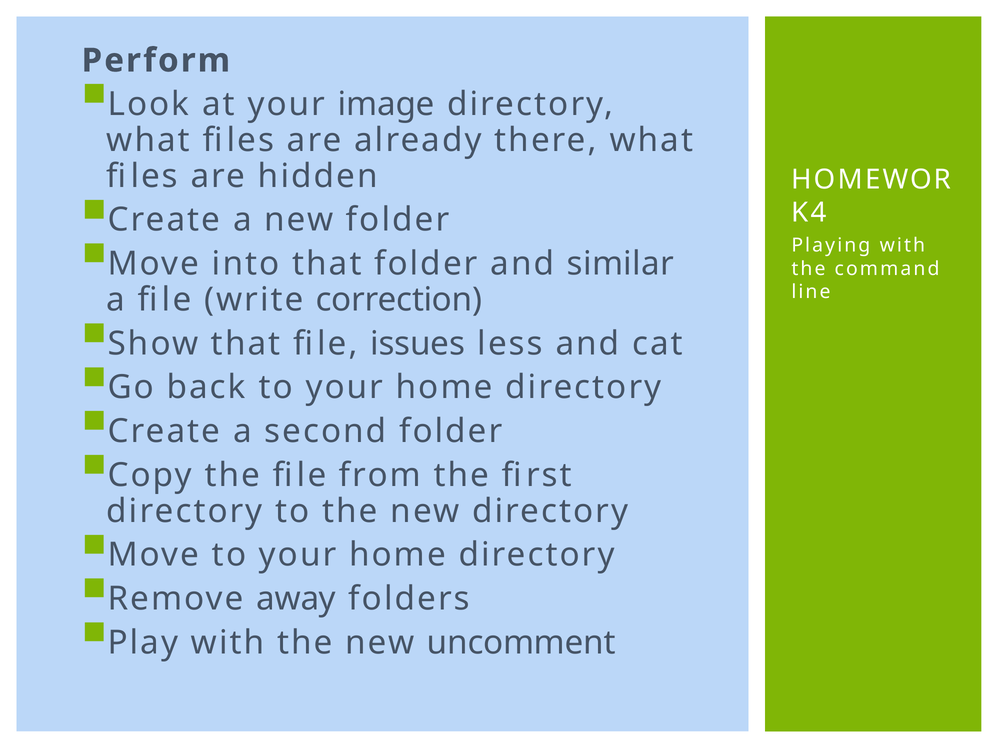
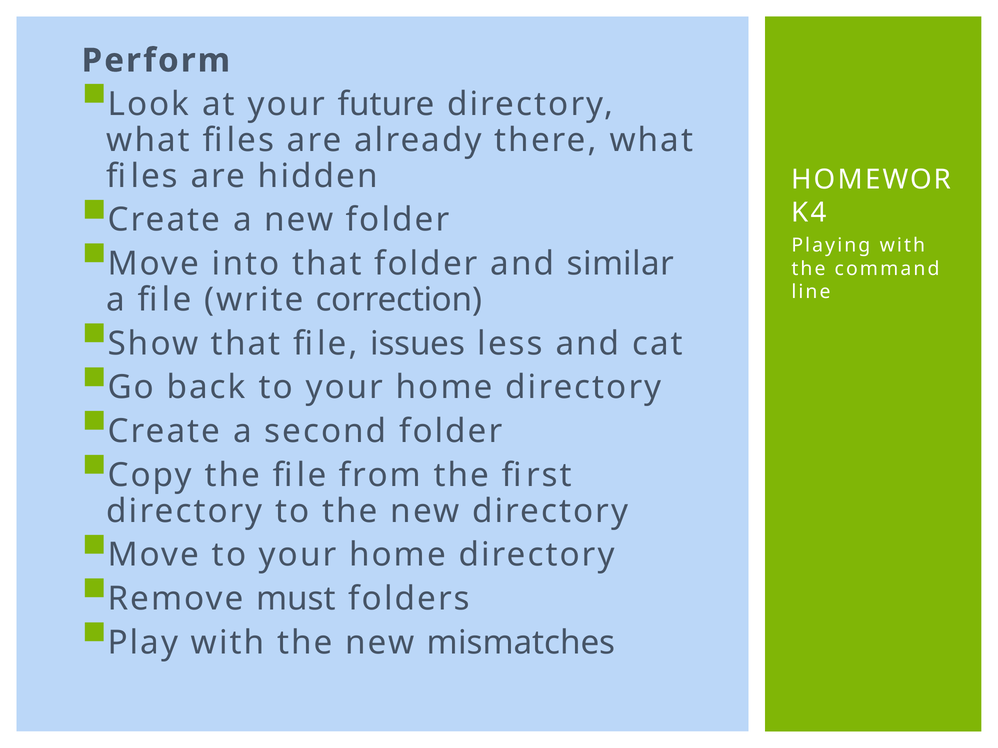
image: image -> future (386, 104)
away: away -> must (296, 599)
uncomment: uncomment -> mismatches (521, 643)
